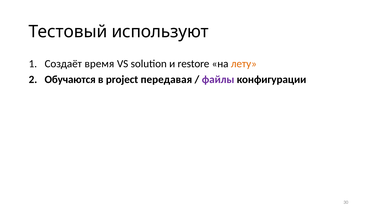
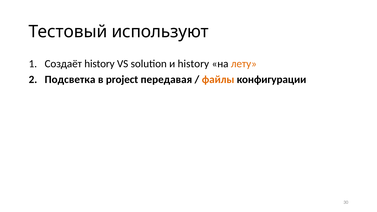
Создаёт время: время -> history (99, 64)
и restore: restore -> history (193, 64)
Обучаются: Обучаются -> Подсветка (70, 80)
файлы colour: purple -> orange (218, 80)
